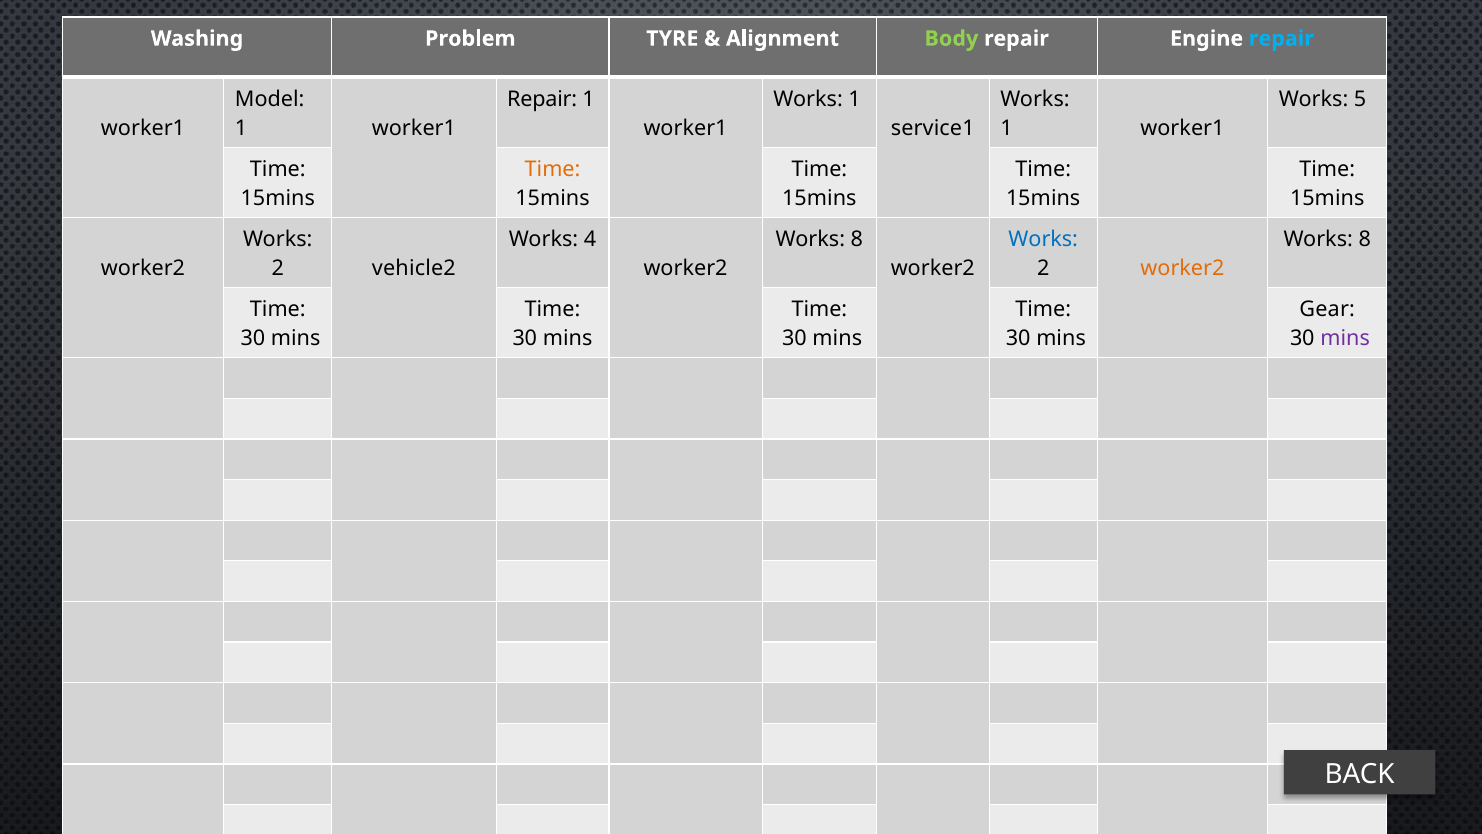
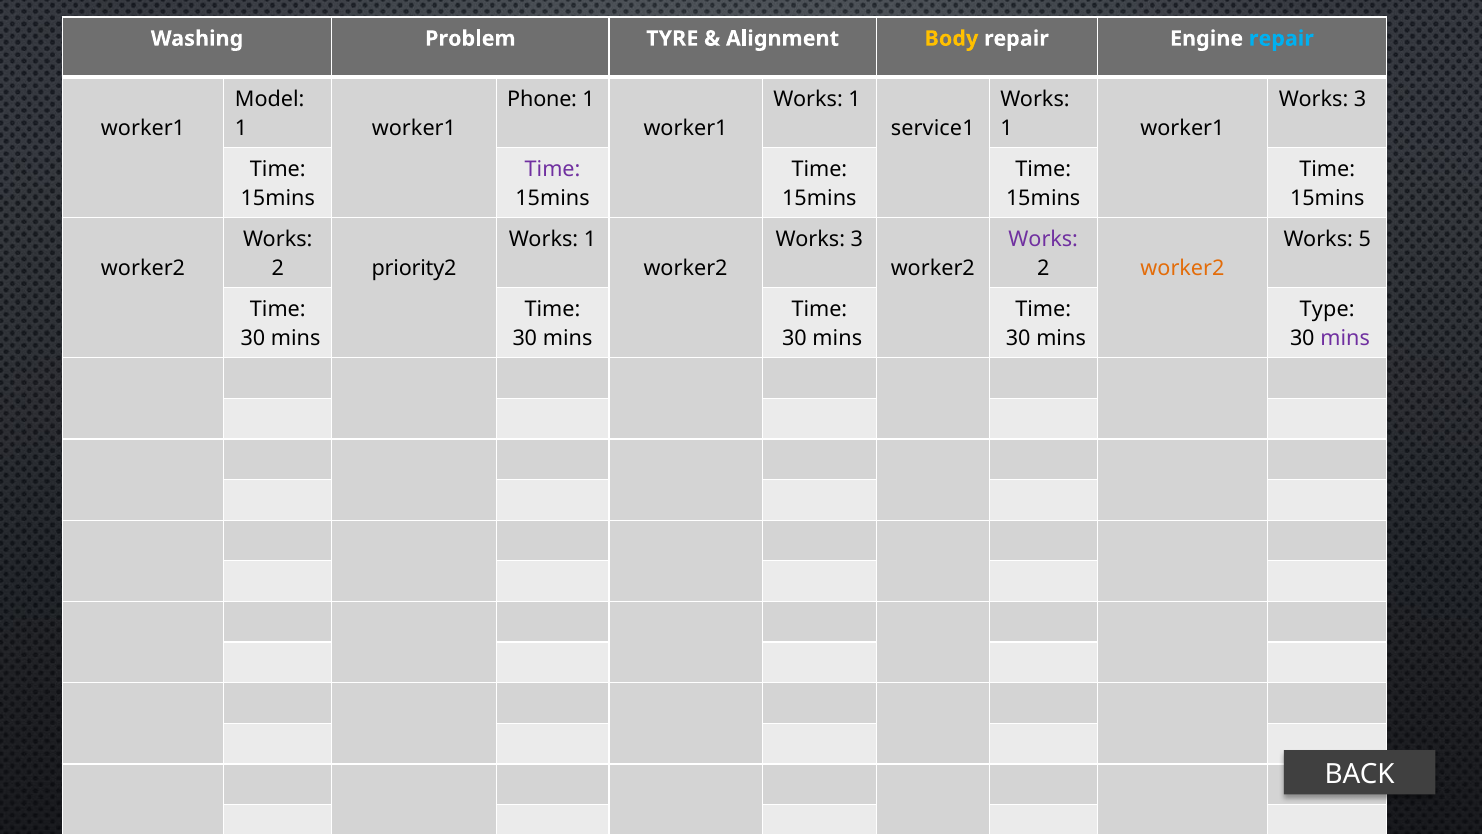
Body colour: light green -> yellow (951, 39)
Repair: Repair -> Phone (542, 99)
5: 5 -> 3 (1360, 99)
Time colour: orange -> purple (553, 169)
4: 4 -> 1 (590, 239)
8: 8 -> 3 (857, 239)
Works colour: blue -> purple (1043, 239)
8: 8 -> 5 (1365, 239)
vehicle2: vehicle2 -> priority2 (414, 268)
Gear: Gear -> Type (1327, 309)
